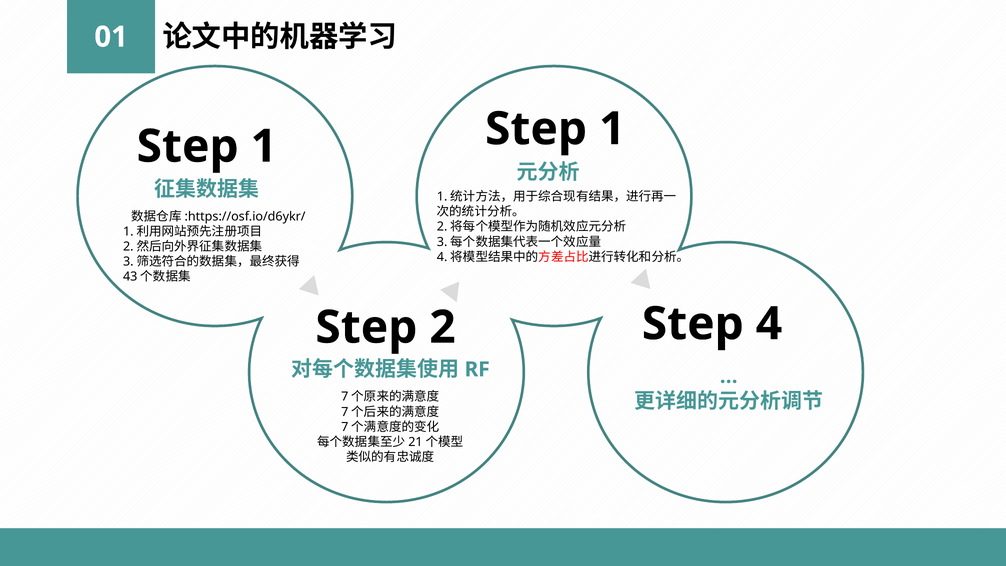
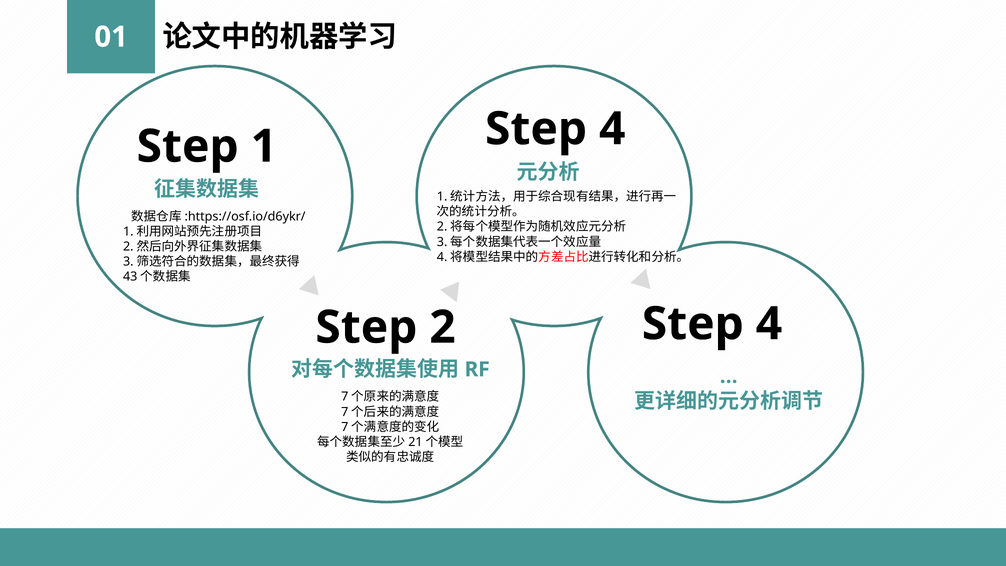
1: 1 -> 4 (612, 129)
